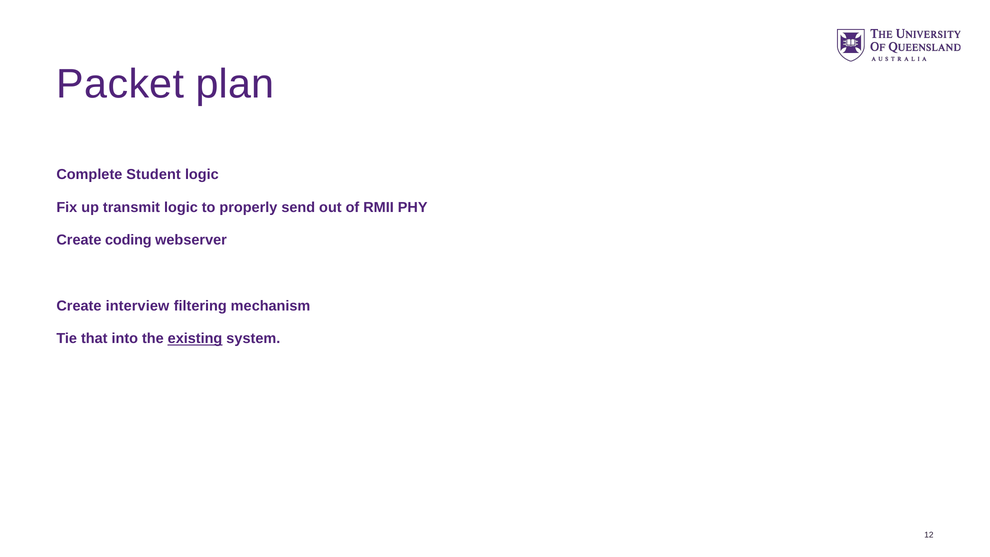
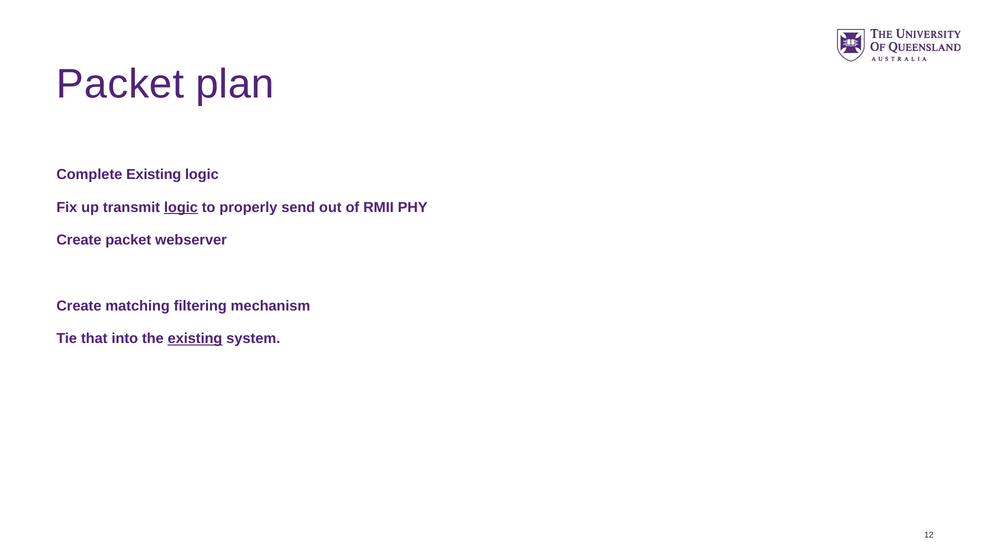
Complete Student: Student -> Existing (154, 175)
logic underline: none -> present (181, 207)
Create coding: coding -> packet (128, 240)
interview: interview -> matching (138, 306)
